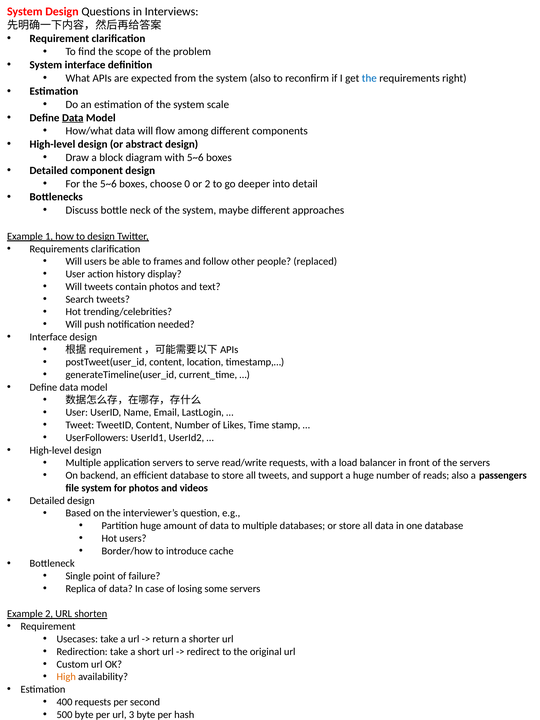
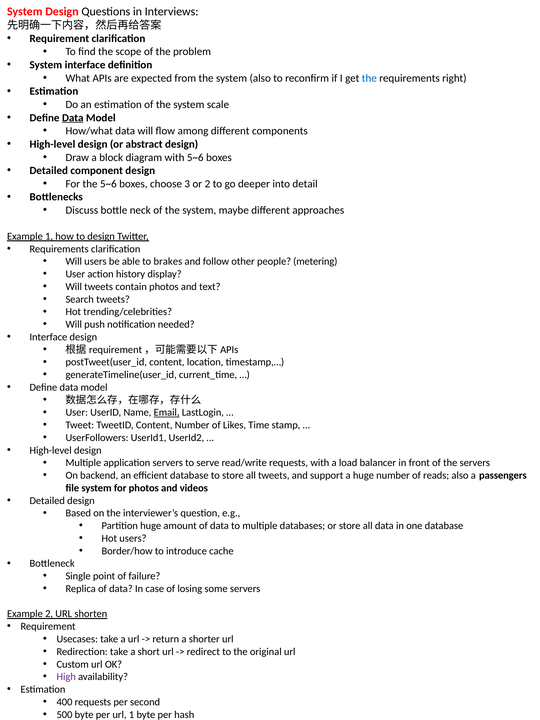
0: 0 -> 3 (187, 184)
frames: frames -> brakes (168, 261)
replaced: replaced -> metering (315, 261)
Email underline: none -> present (167, 412)
High colour: orange -> purple (66, 677)
url 3: 3 -> 1 (131, 715)
